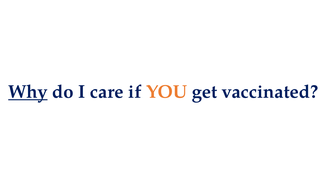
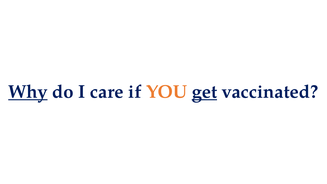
get underline: none -> present (204, 92)
